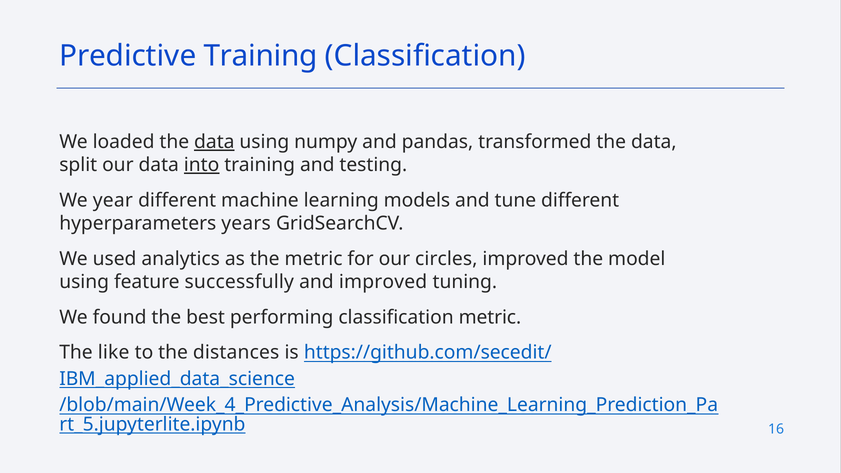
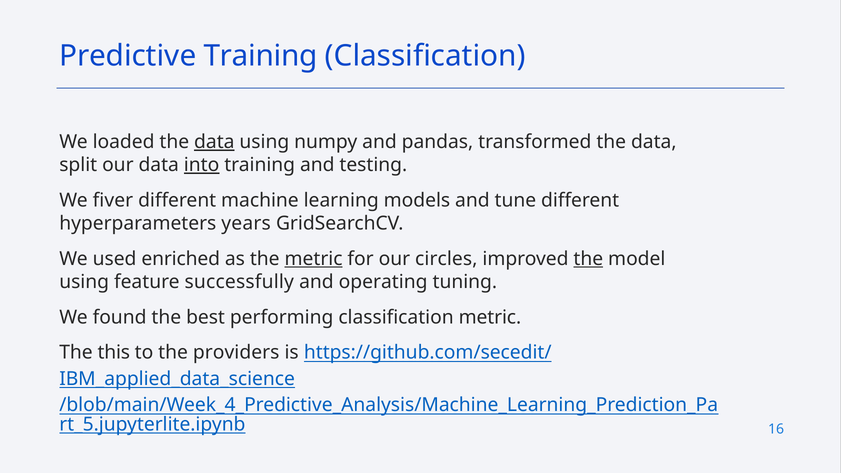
year: year -> fiver (113, 200)
analytics: analytics -> enriched (181, 259)
metric underline: none -> present (314, 259)
the underline: none -> present (588, 259)
and improved: improved -> operating (383, 282)
like: like -> this (114, 353)
distances: distances -> providers (236, 353)
